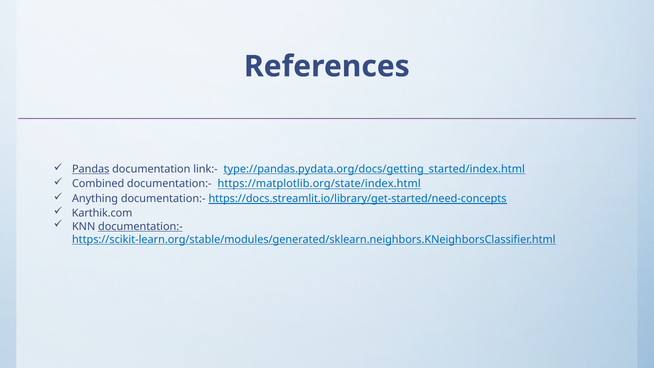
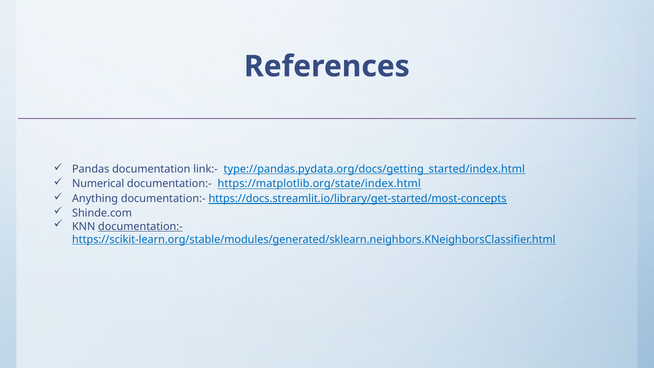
Pandas underline: present -> none (91, 169)
Combined: Combined -> Numerical (98, 184)
https://docs.streamlit.io/library/get-started/need-concepts: https://docs.streamlit.io/library/get-started/need-concepts -> https://docs.streamlit.io/library/get-started/most-concepts (358, 199)
Karthik.com: Karthik.com -> Shinde.com (102, 213)
